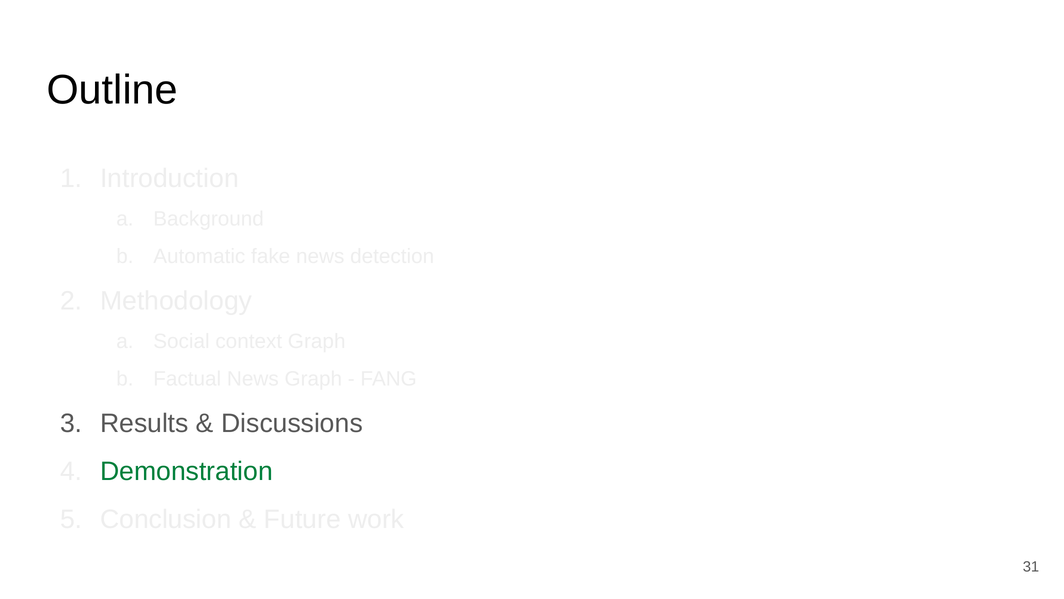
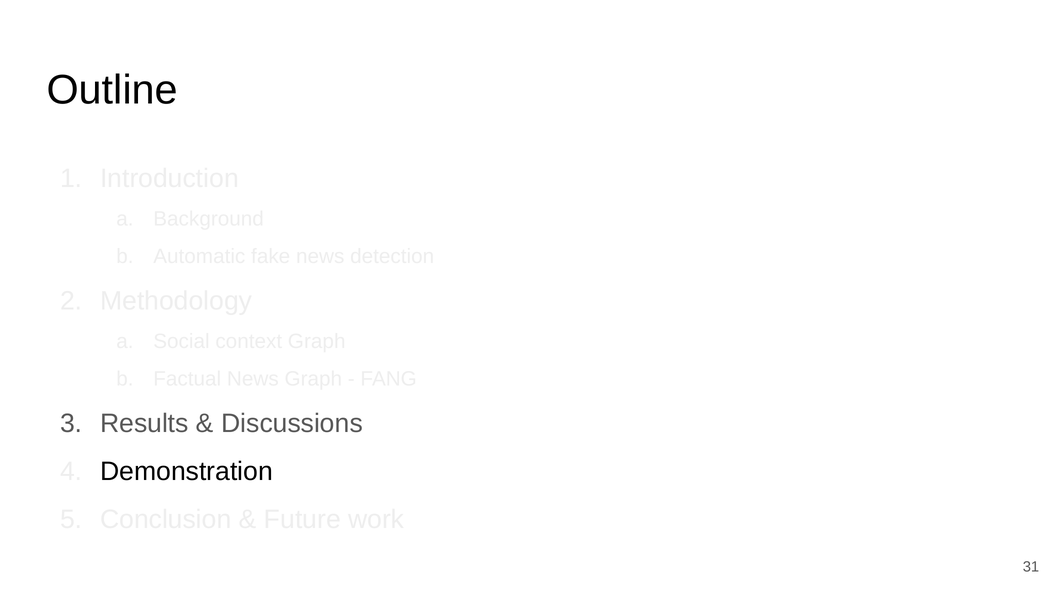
Demonstration colour: green -> black (187, 471)
